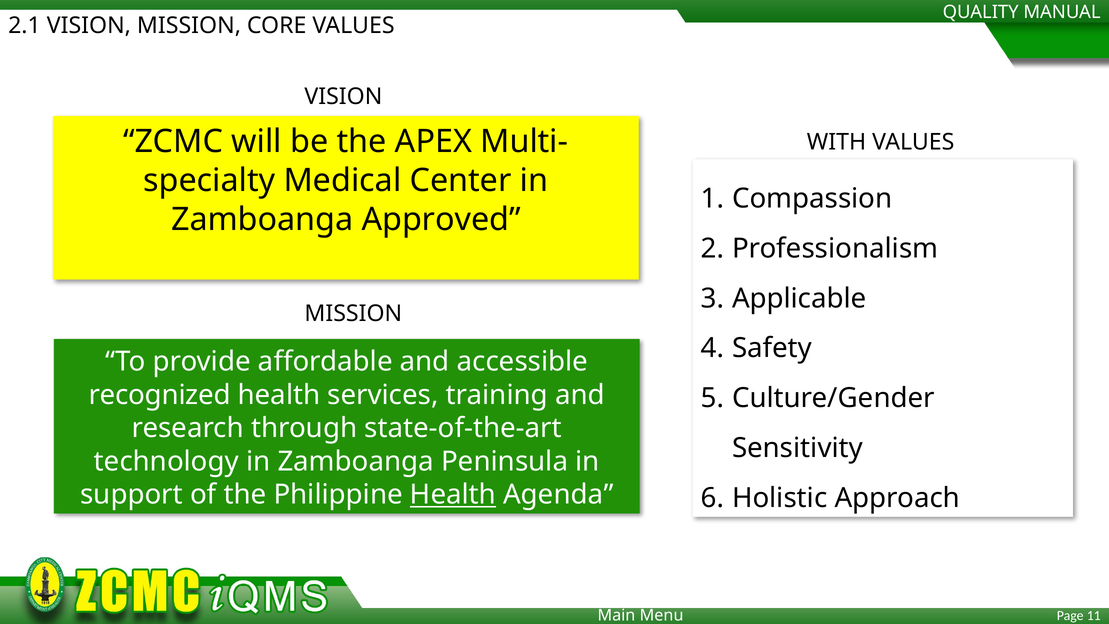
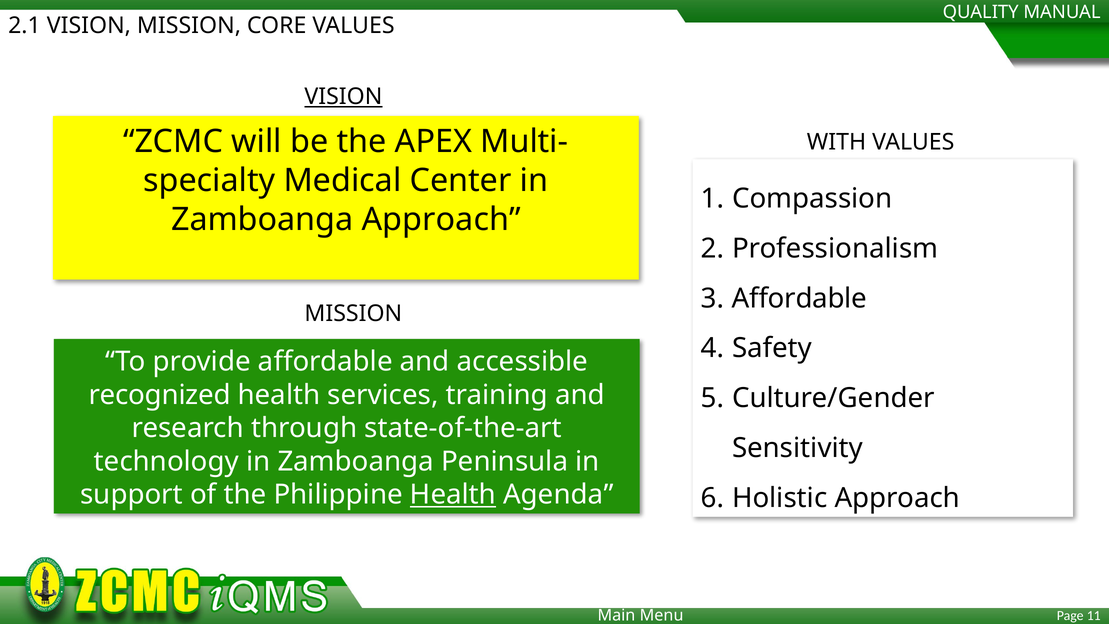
VISION underline: none -> present (343, 97)
Zamboanga Approved: Approved -> Approach (441, 219)
Applicable: Applicable -> Affordable (799, 298)
